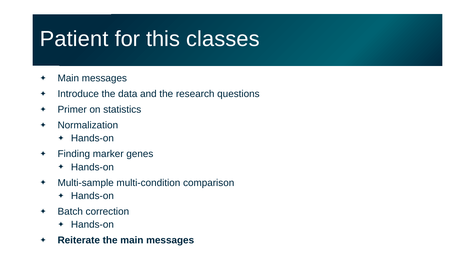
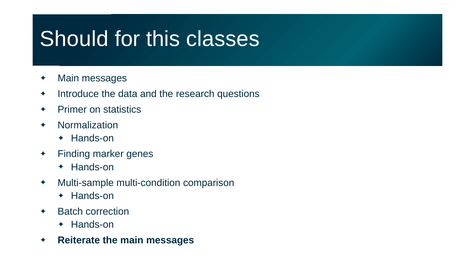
Patient: Patient -> Should (74, 39)
